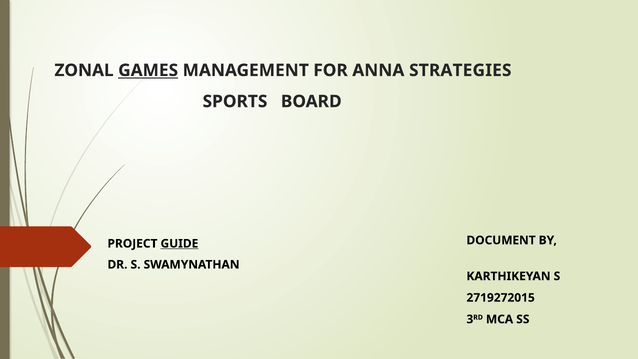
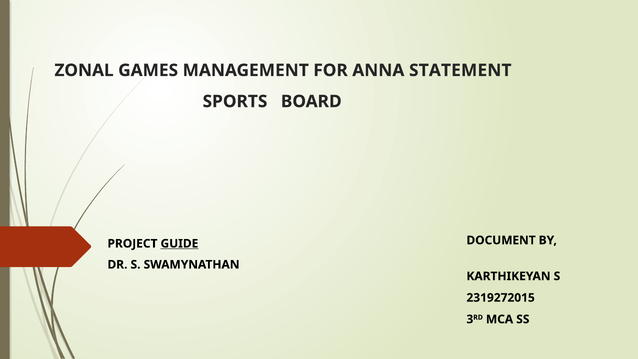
GAMES underline: present -> none (148, 70)
STRATEGIES: STRATEGIES -> STATEMENT (460, 70)
2719272015: 2719272015 -> 2319272015 (501, 298)
